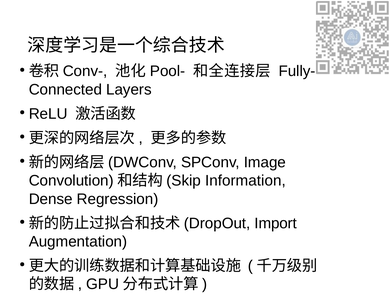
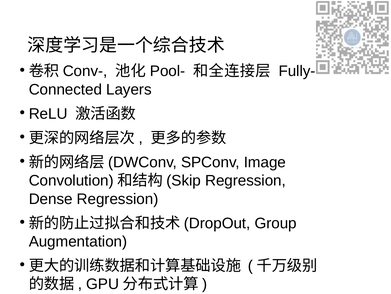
Information: Information -> Regression (245, 180)
Import: Import -> Group (276, 223)
